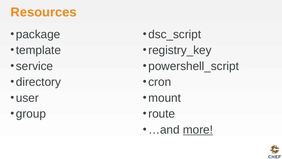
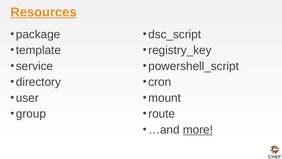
Resources underline: none -> present (44, 12)
